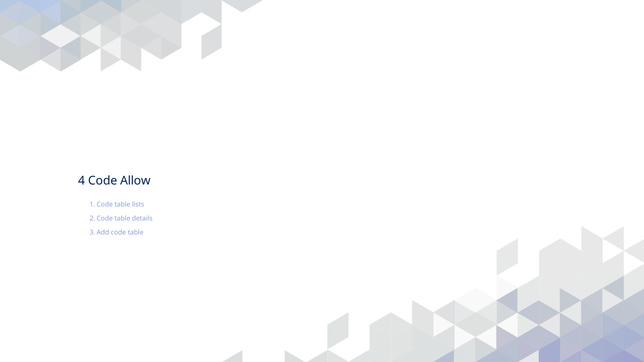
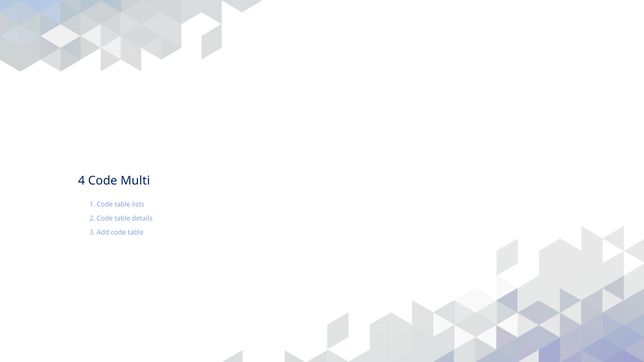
Allow: Allow -> Multi (135, 181)
